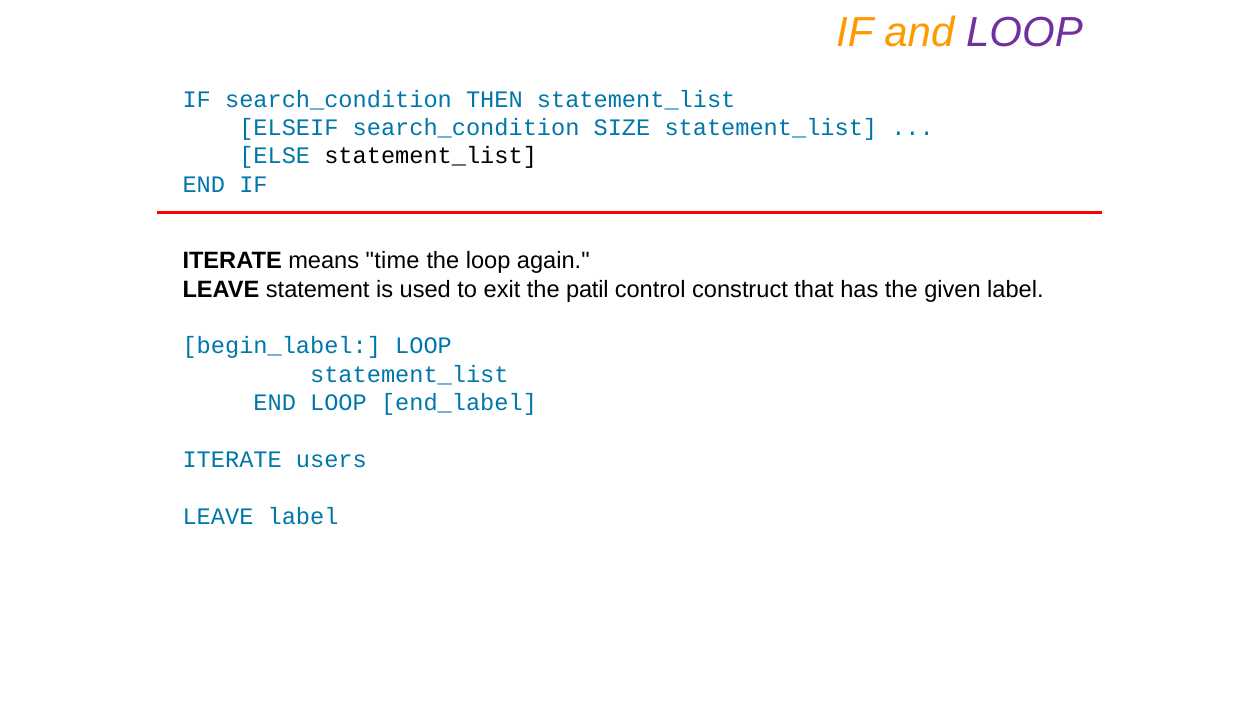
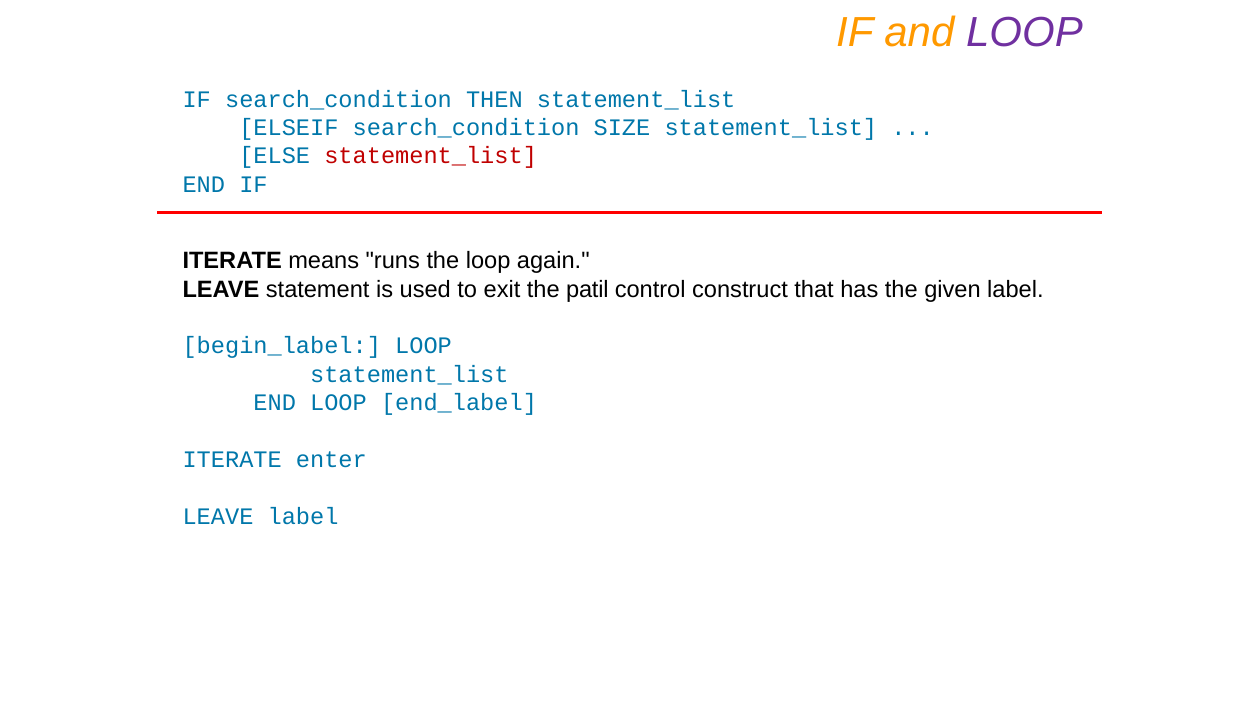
statement_list colour: black -> red (431, 156)
time: time -> runs (393, 261)
users: users -> enter (331, 459)
